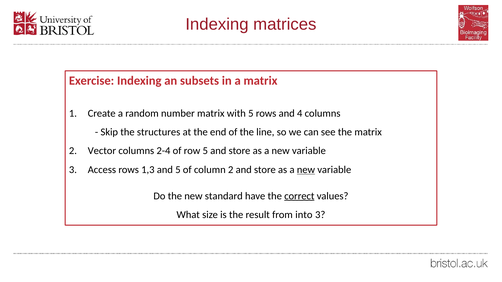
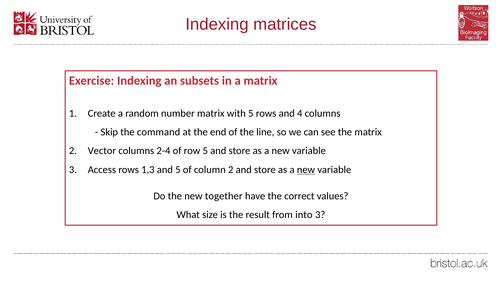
structures: structures -> command (159, 132)
standard: standard -> together (224, 196)
correct underline: present -> none (299, 196)
